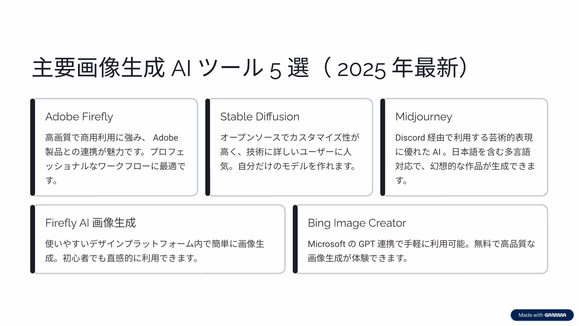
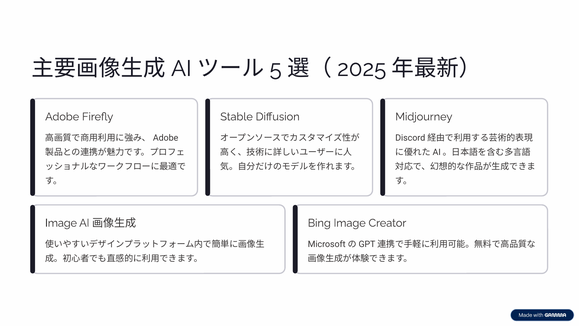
Firefly: Firefly -> Image (61, 223)
